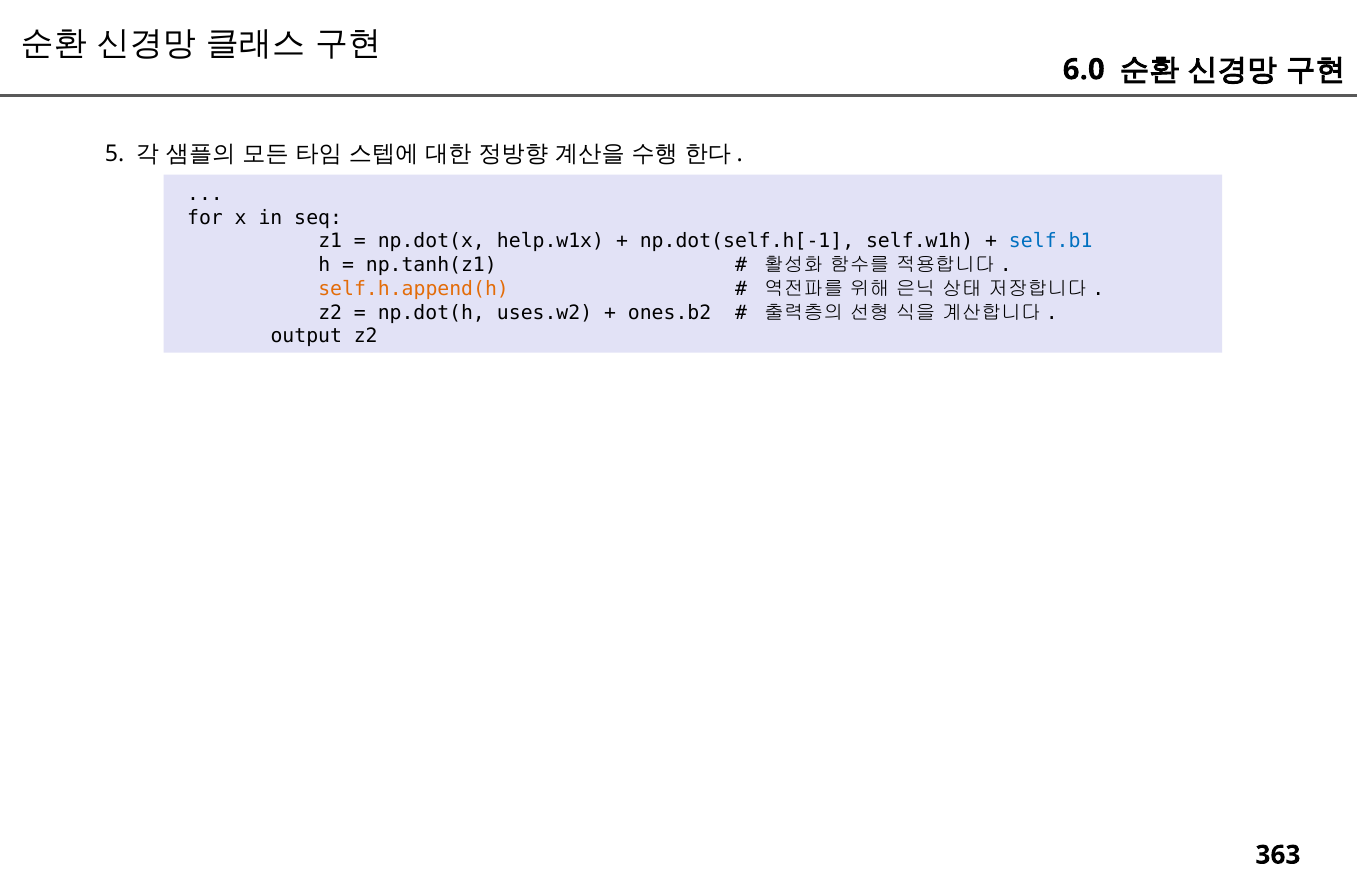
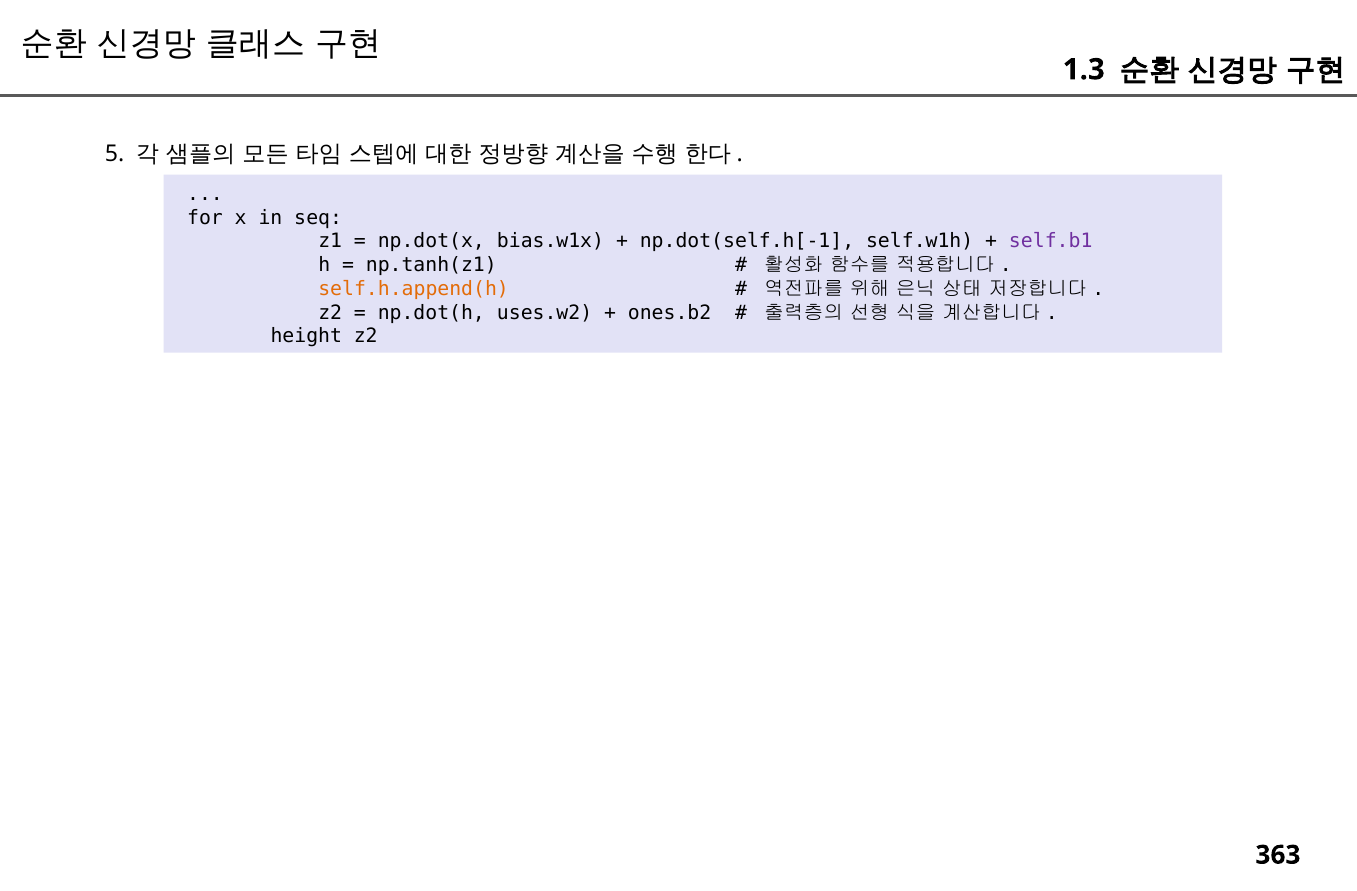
6.0: 6.0 -> 1.3 (1084, 70)
help.w1x: help.w1x -> bias.w1x (551, 241)
self.b1 colour: blue -> purple (1051, 241)
output: output -> height (306, 336)
